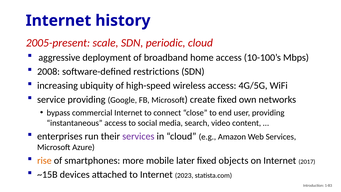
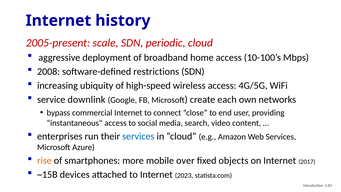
service providing: providing -> downlink (86, 100)
create fixed: fixed -> each (227, 100)
services colour: purple -> blue (138, 136)
later: later -> over (185, 160)
